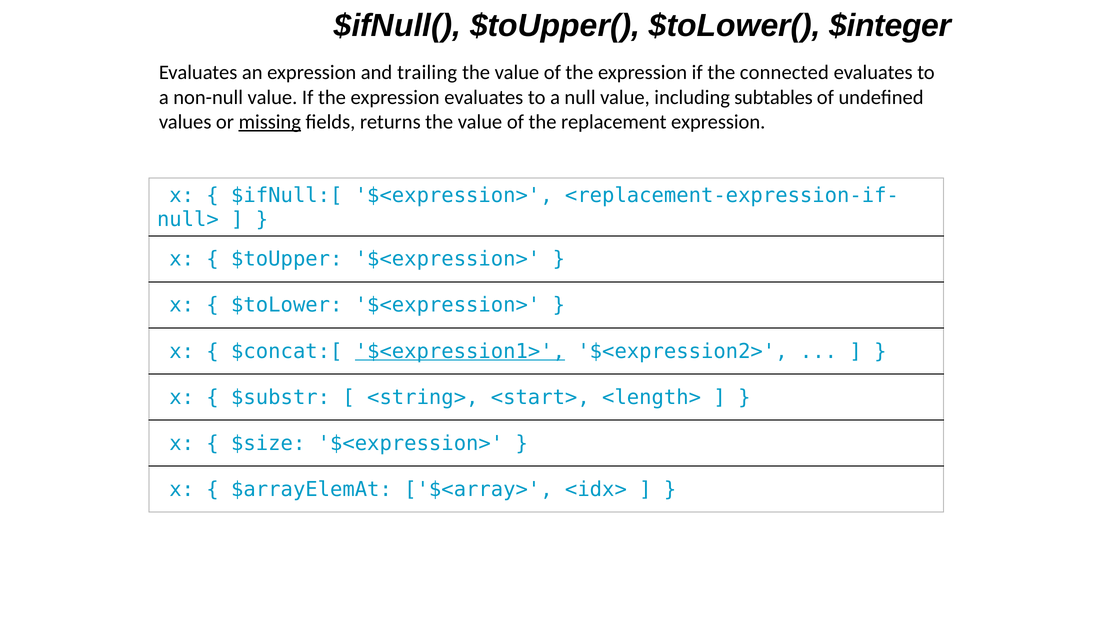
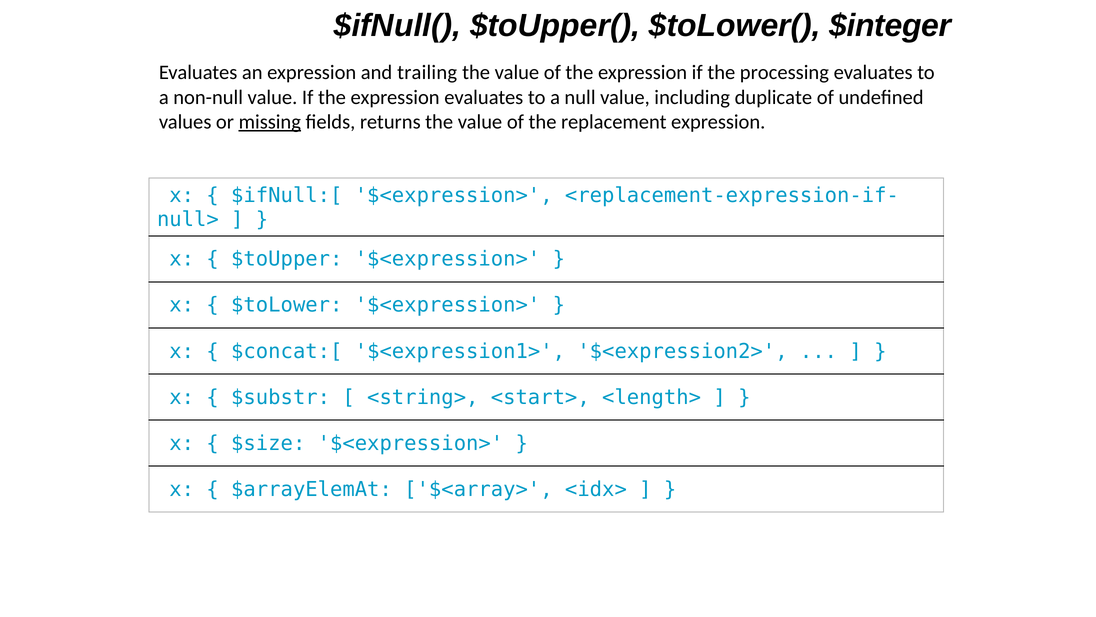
connected: connected -> processing (784, 73)
subtables: subtables -> duplicate (773, 97)
$<expression1> underline: present -> none (460, 351)
